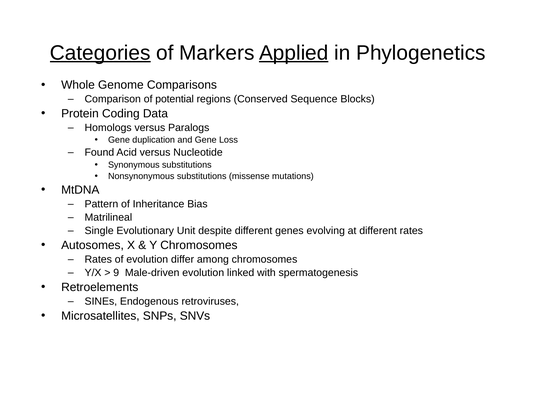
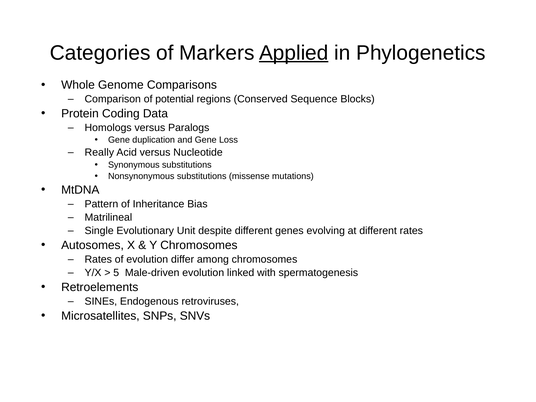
Categories underline: present -> none (100, 53)
Found: Found -> Really (99, 153)
9: 9 -> 5 (116, 273)
